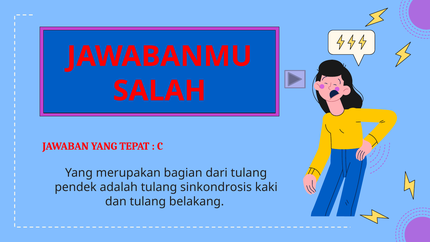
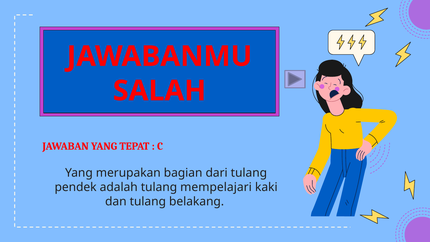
sinkondrosis: sinkondrosis -> mempelajari (216, 187)
